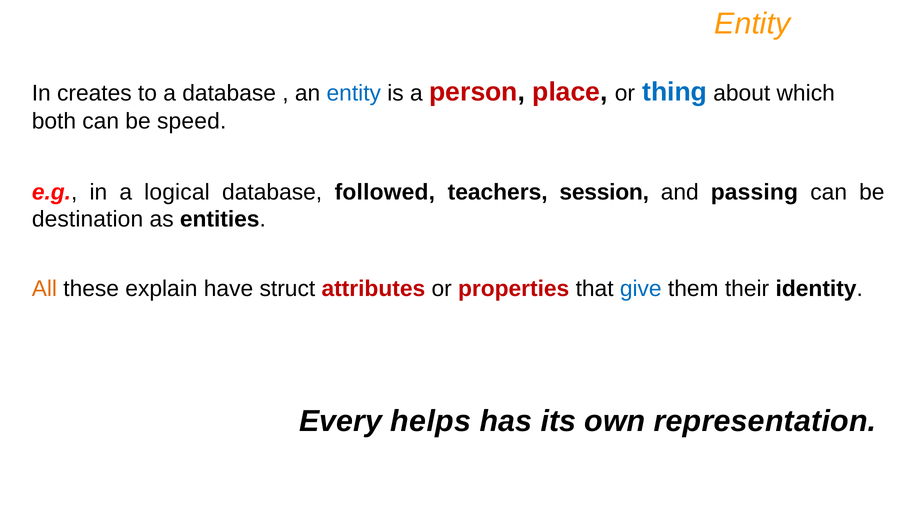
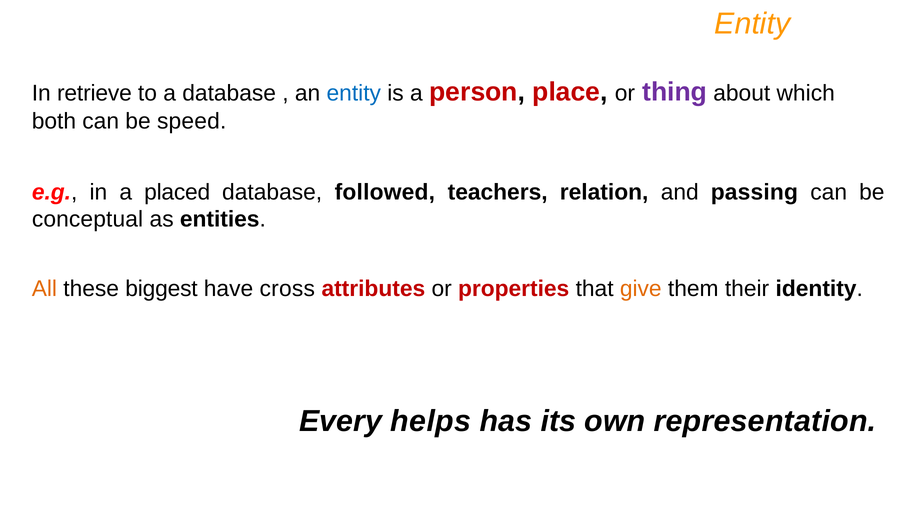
creates: creates -> retrieve (94, 93)
thing colour: blue -> purple (675, 92)
logical: logical -> placed (177, 192)
session: session -> relation (604, 192)
destination: destination -> conceptual (88, 220)
explain: explain -> biggest (162, 289)
struct: struct -> cross (287, 289)
give colour: blue -> orange (641, 289)
